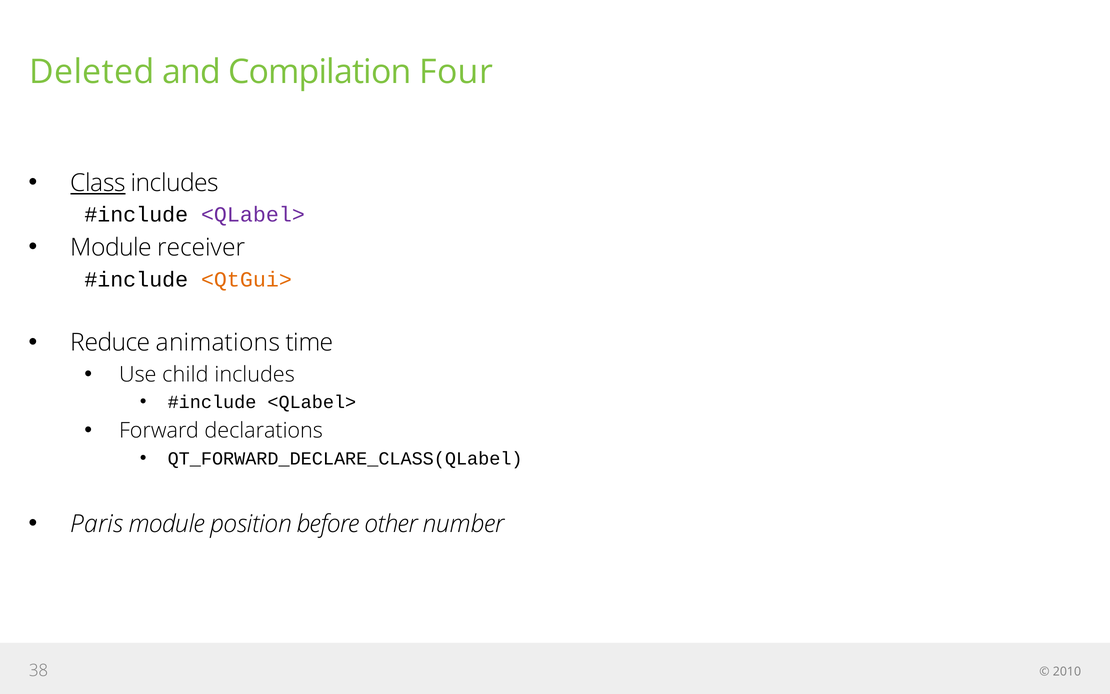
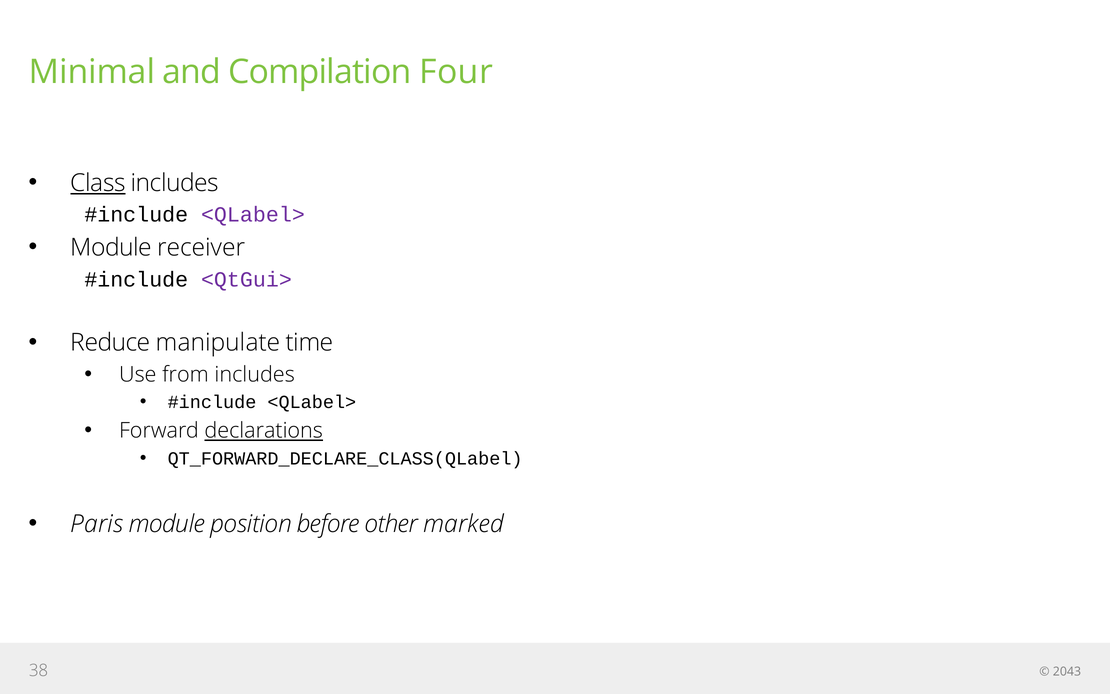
Deleted: Deleted -> Minimal (92, 72)
<QtGui> colour: orange -> purple (246, 280)
animations: animations -> manipulate (218, 343)
child: child -> from (185, 375)
declarations underline: none -> present (264, 431)
number: number -> marked (463, 524)
2010: 2010 -> 2043 (1067, 672)
